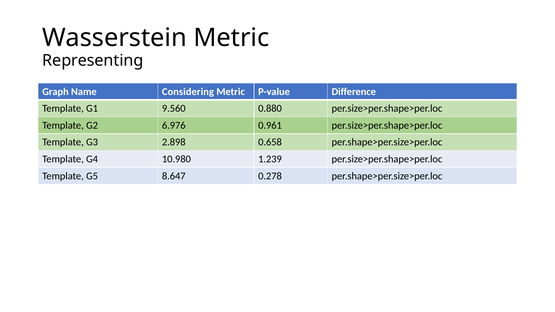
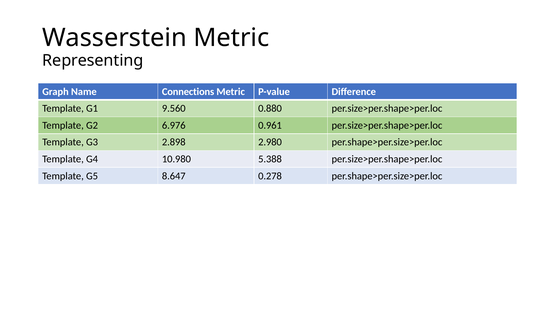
Considering: Considering -> Connections (188, 92)
0.658: 0.658 -> 2.980 (270, 142)
1.239: 1.239 -> 5.388 (270, 159)
